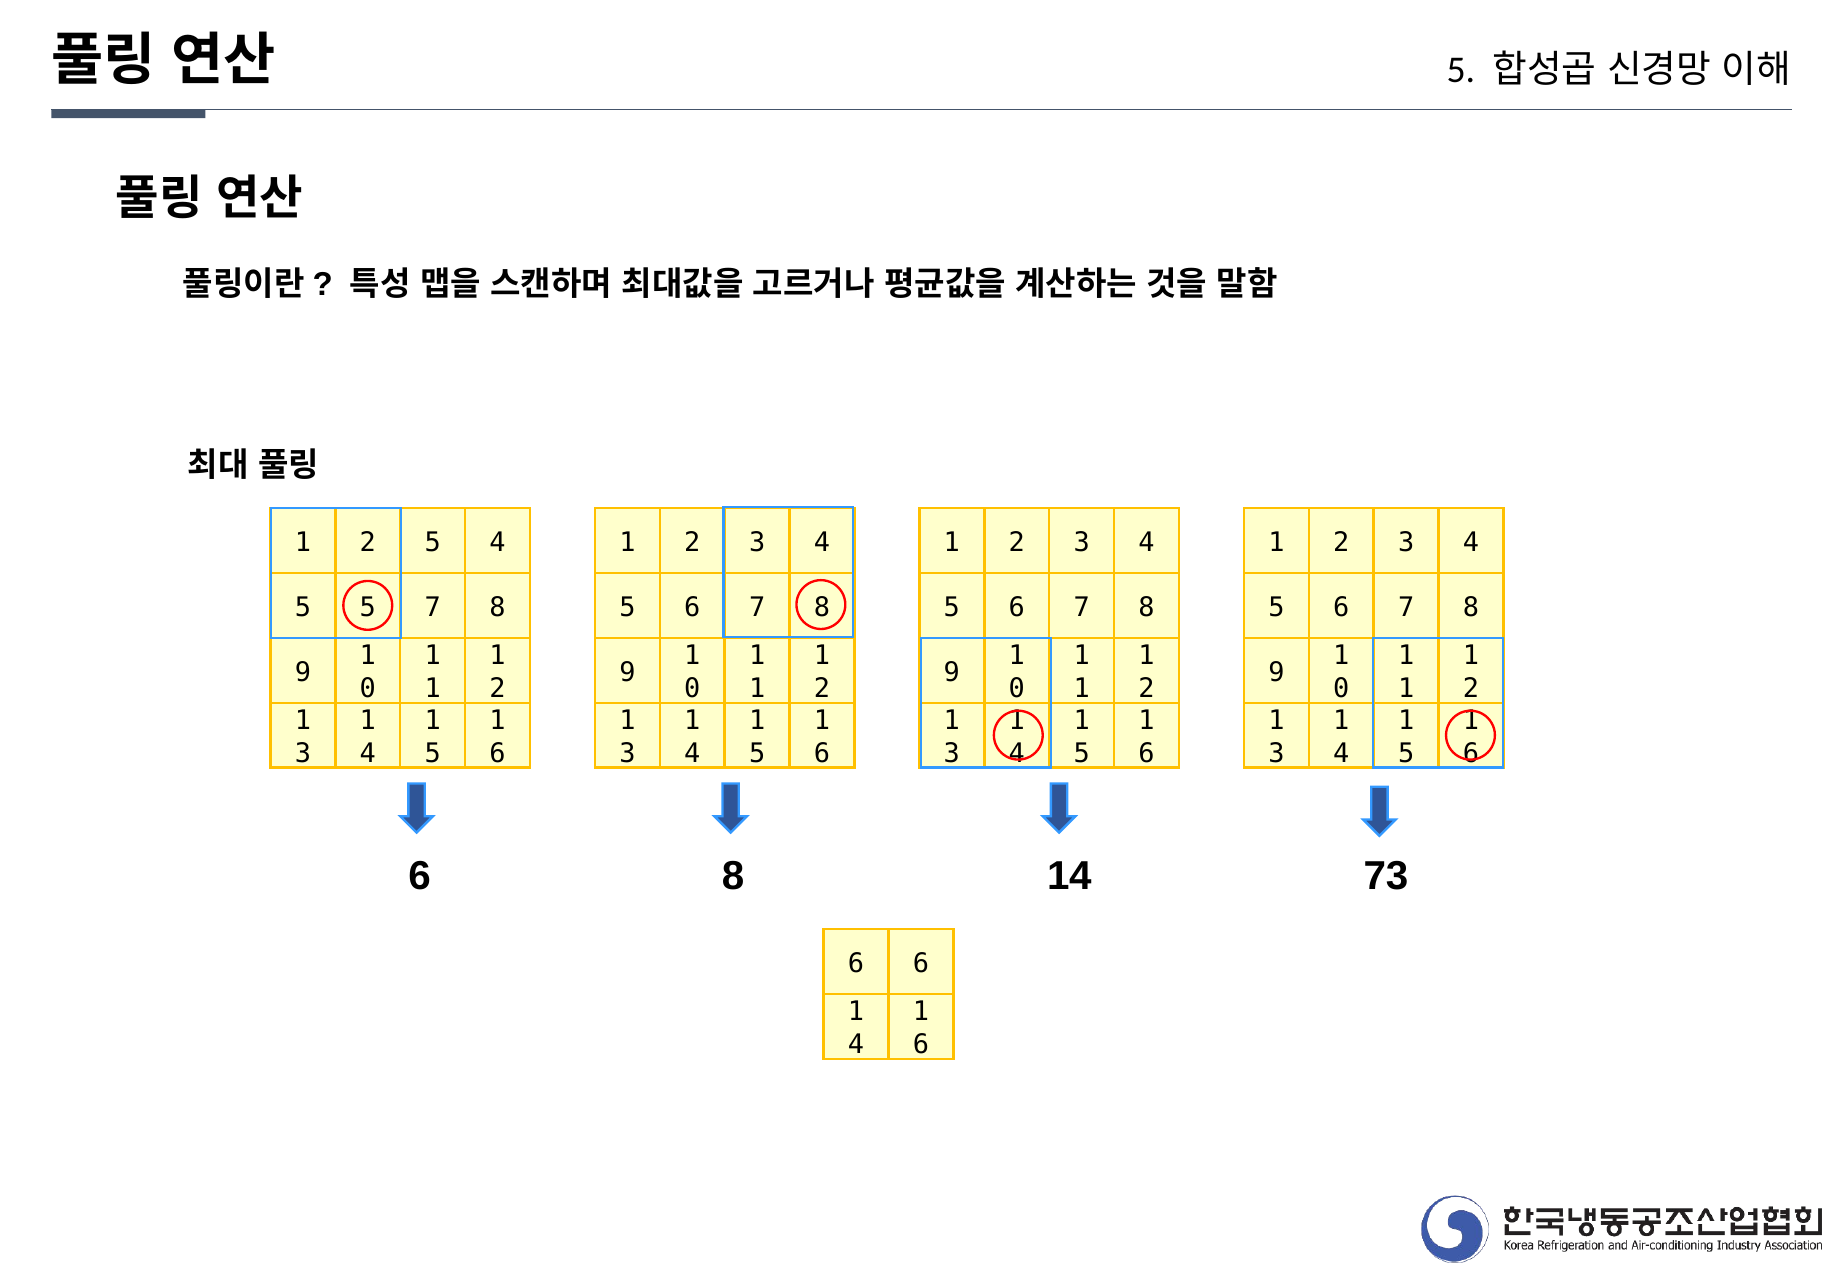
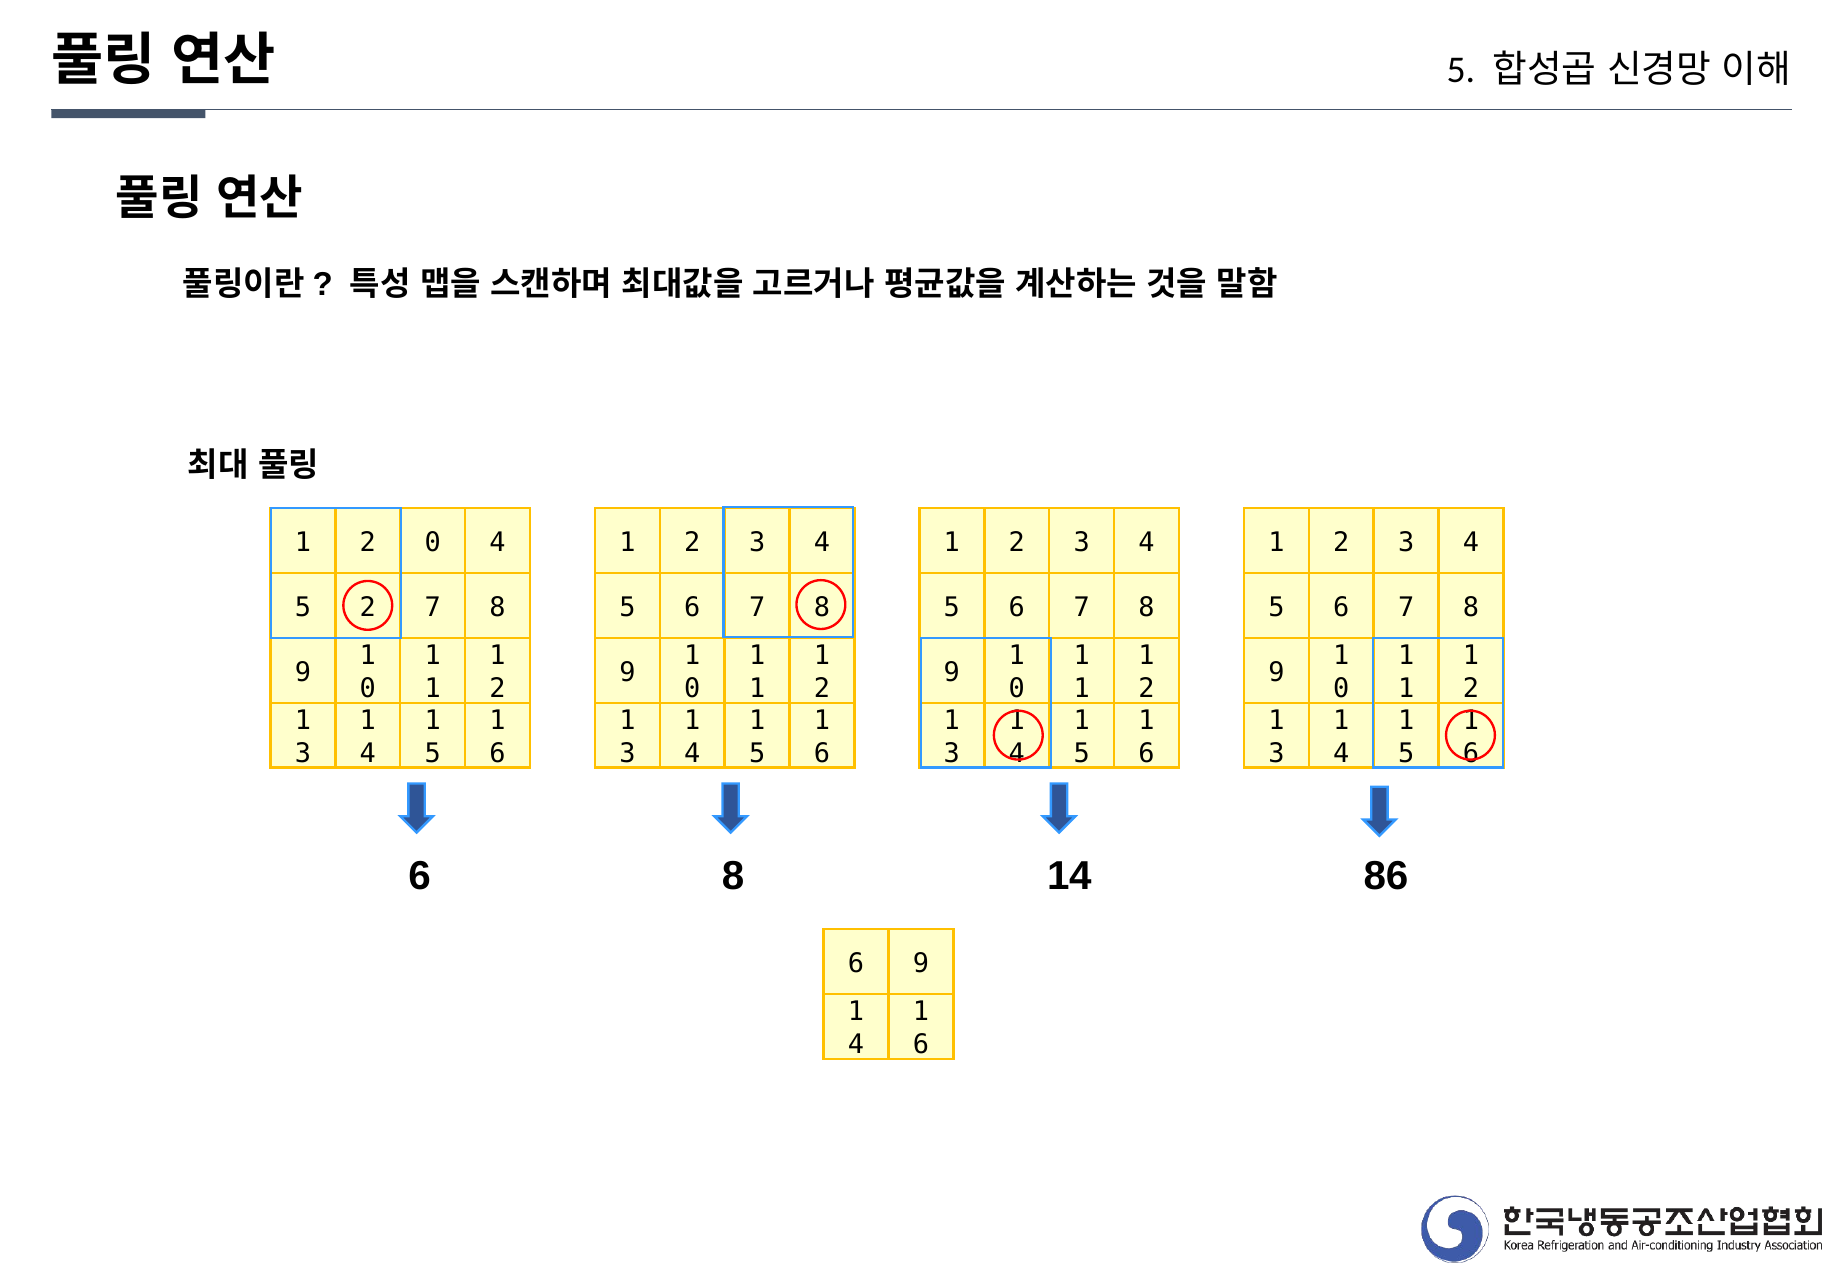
2 5: 5 -> 0 (433, 543)
5: 5 -> 2 (368, 607)
73: 73 -> 86 (1386, 876)
6: 6 -> 9 (921, 963)
